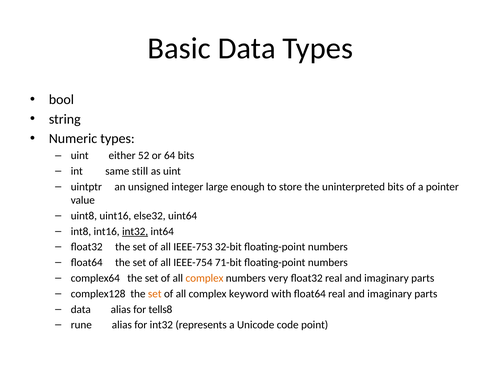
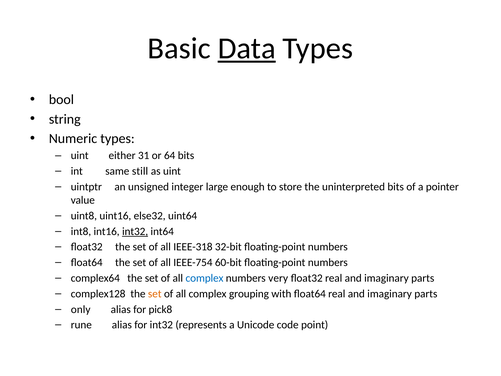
Data underline: none -> present (247, 48)
52: 52 -> 31 (144, 156)
IEEE-753: IEEE-753 -> IEEE-318 (193, 247)
71-bit: 71-bit -> 60-bit (228, 262)
complex colour: orange -> blue (204, 278)
keyword: keyword -> grouping (249, 294)
data: data -> only (81, 309)
tells8: tells8 -> pick8 (160, 309)
